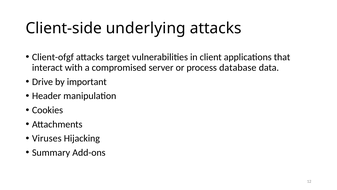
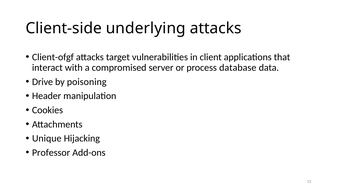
important: important -> poisoning (87, 82)
Viruses: Viruses -> Unique (47, 138)
Summary: Summary -> Professor (51, 152)
